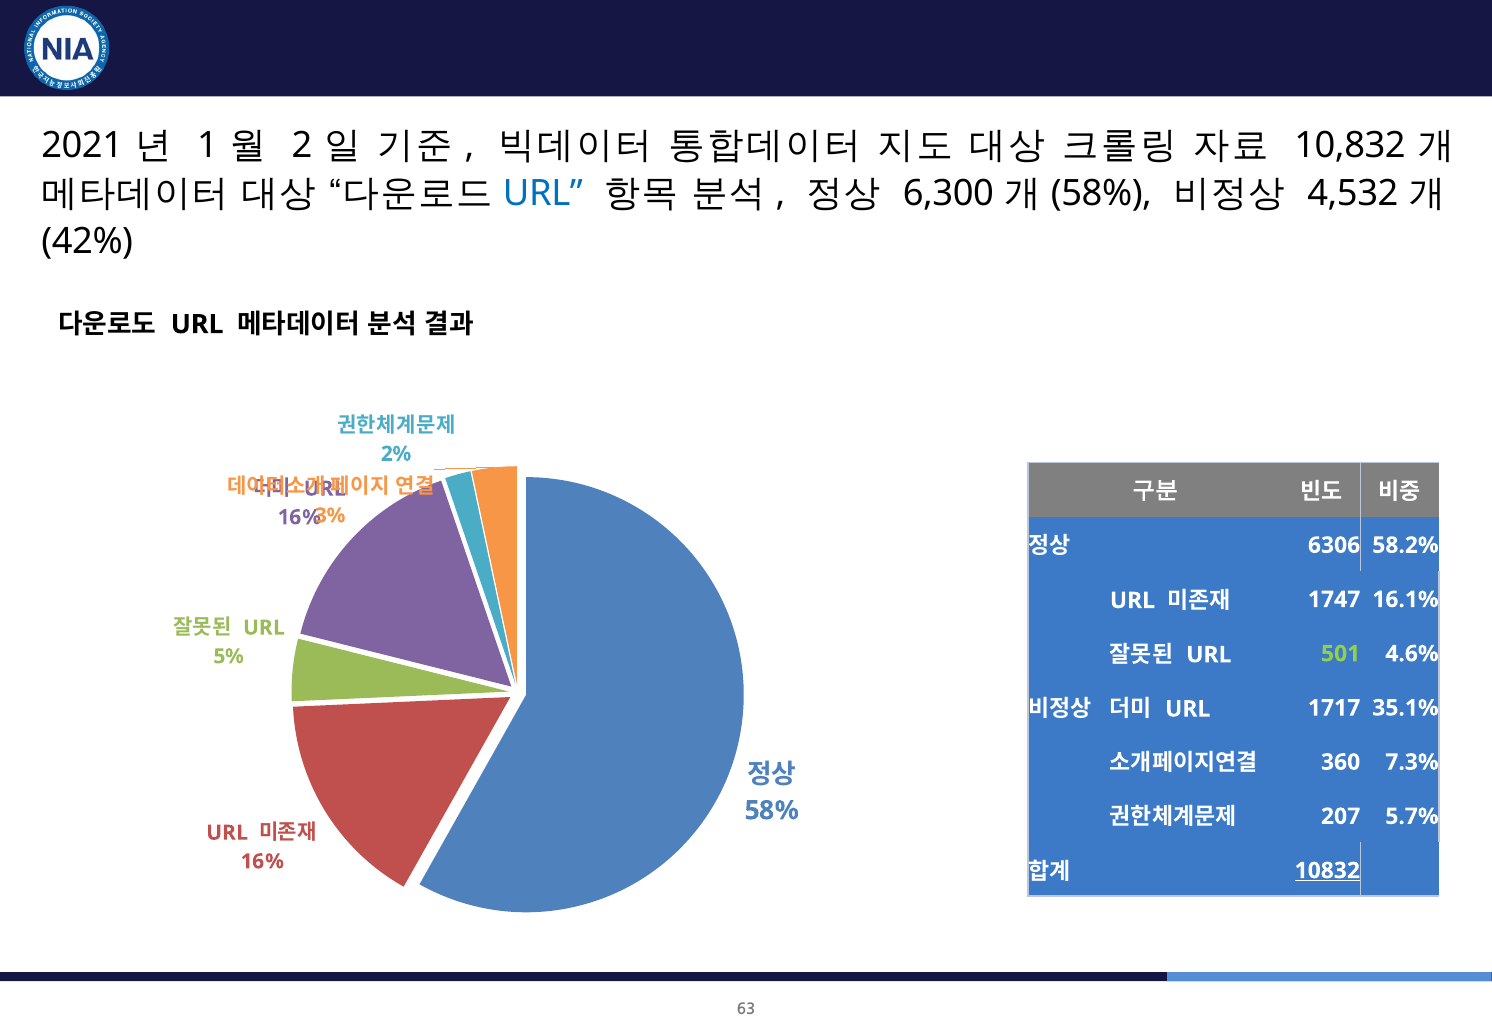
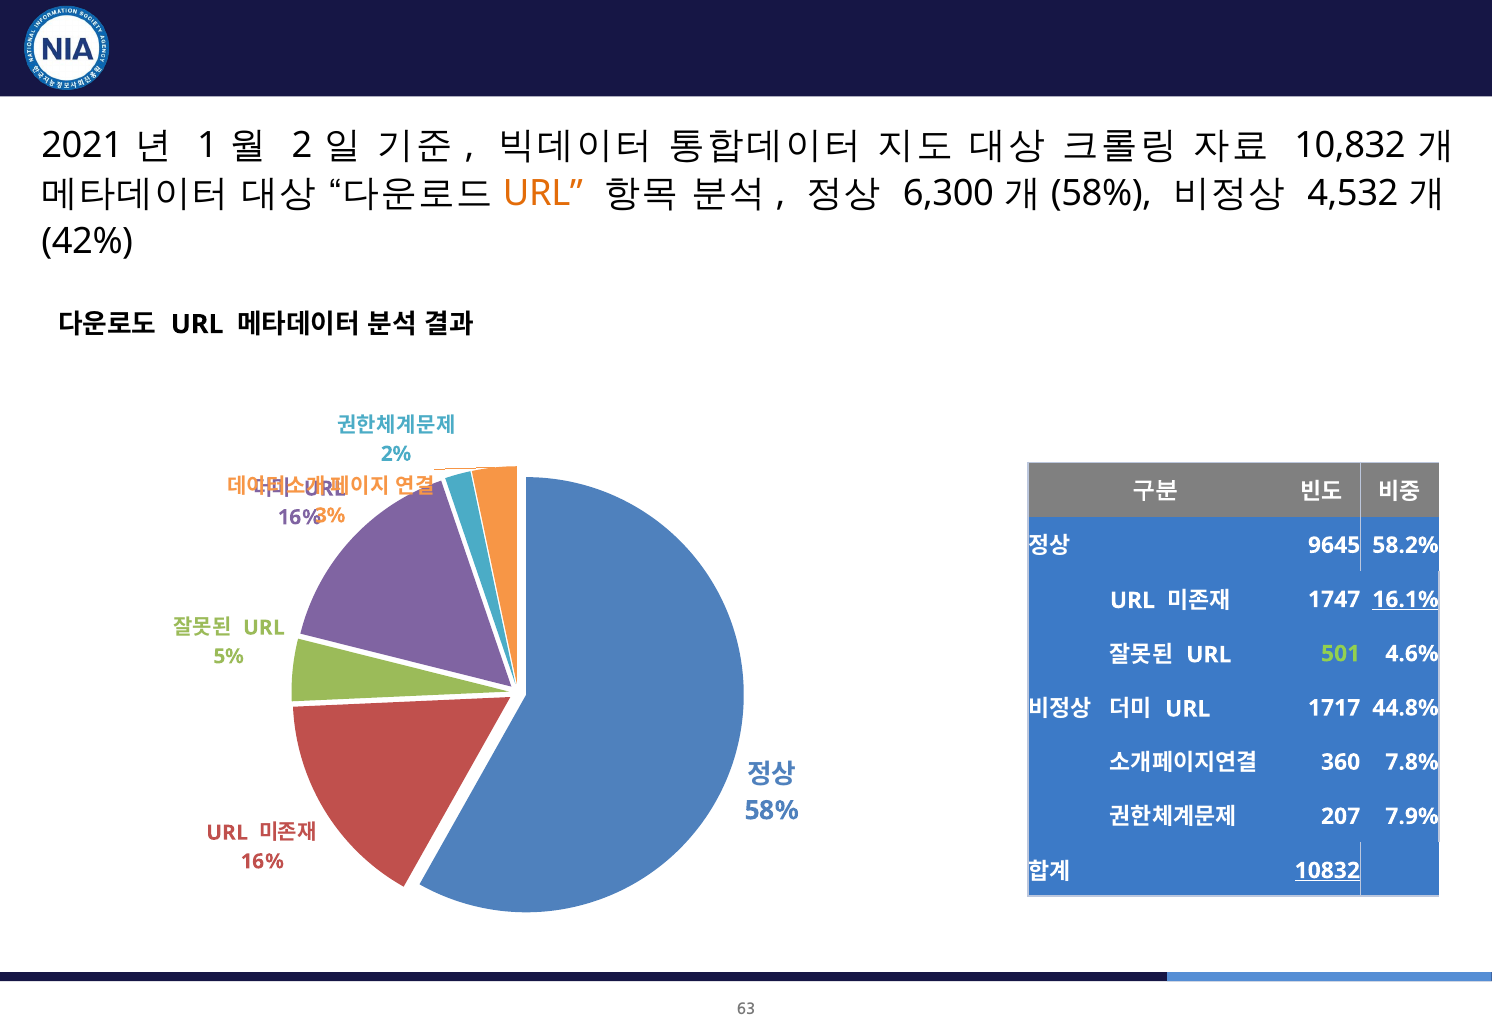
URL colour: blue -> orange (543, 193)
6306: 6306 -> 9645 (1334, 545)
16.1% underline: none -> present (1405, 599)
35.1%: 35.1% -> 44.8% (1405, 708)
7.3%: 7.3% -> 7.8% (1412, 762)
5.7%: 5.7% -> 7.9% (1412, 816)
